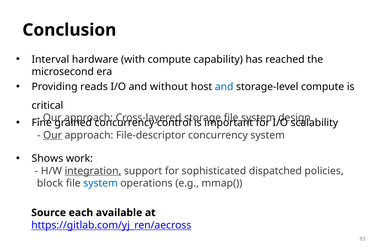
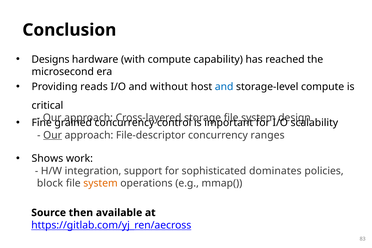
Interval: Interval -> Designs (50, 59)
concurrency system: system -> ranges (268, 135)
integration underline: present -> none (93, 171)
dispatched: dispatched -> dominates (275, 171)
system colour: blue -> orange (100, 183)
each: each -> then (81, 213)
